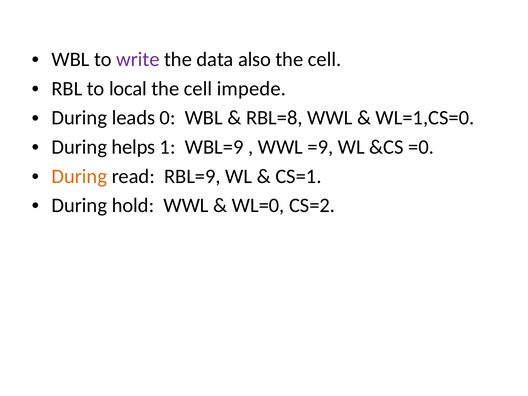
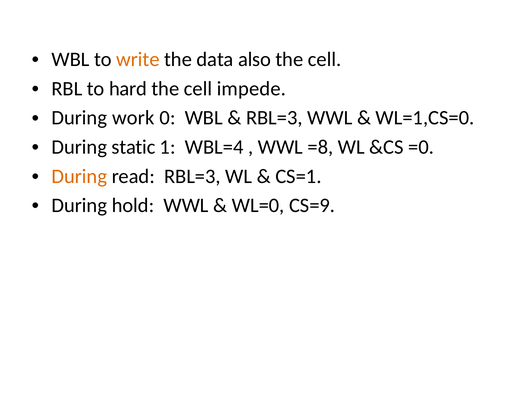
write colour: purple -> orange (138, 59)
local: local -> hard (128, 89)
leads: leads -> work (133, 118)
RBL=8: RBL=8 -> RBL=3 (274, 118)
helps: helps -> static (133, 147)
WBL=9: WBL=9 -> WBL=4 (214, 147)
=9: =9 -> =8 (320, 147)
read RBL=9: RBL=9 -> RBL=3 (192, 176)
CS=2: CS=2 -> CS=9 (312, 205)
